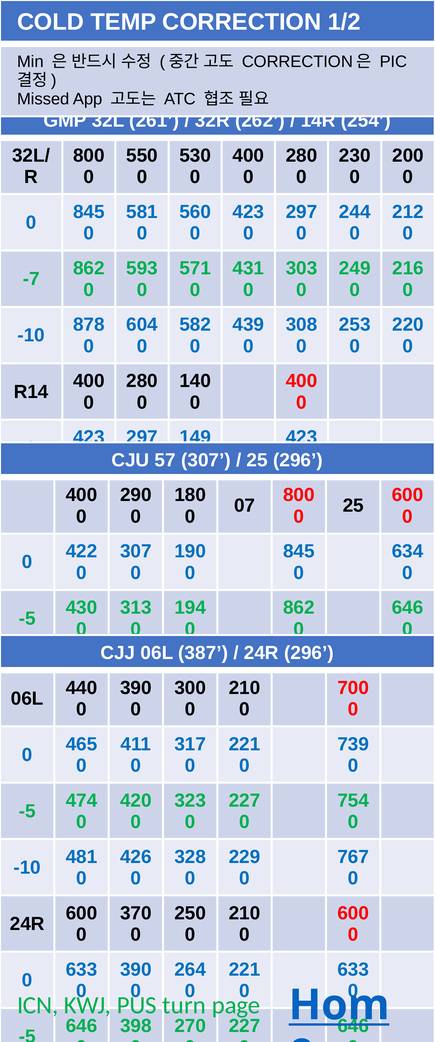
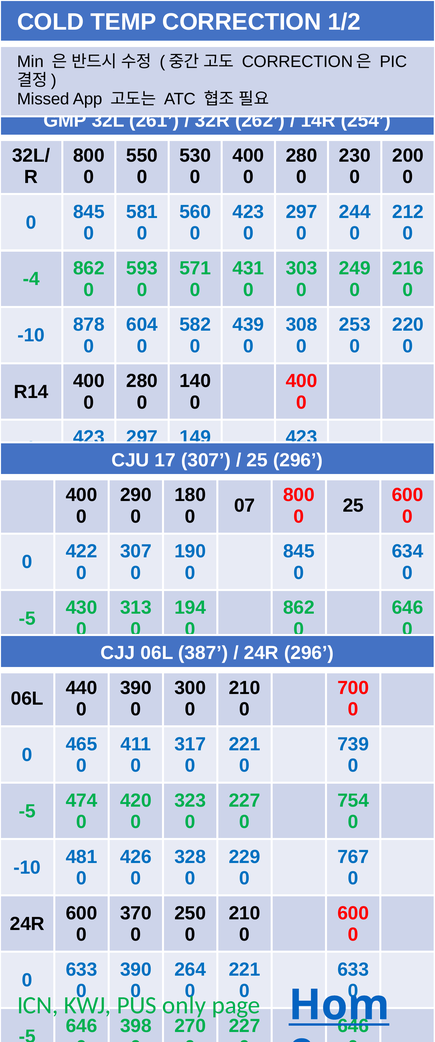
-7: -7 -> -4 (31, 279)
57: 57 -> 17 (165, 460)
turn: turn -> only (184, 1004)
